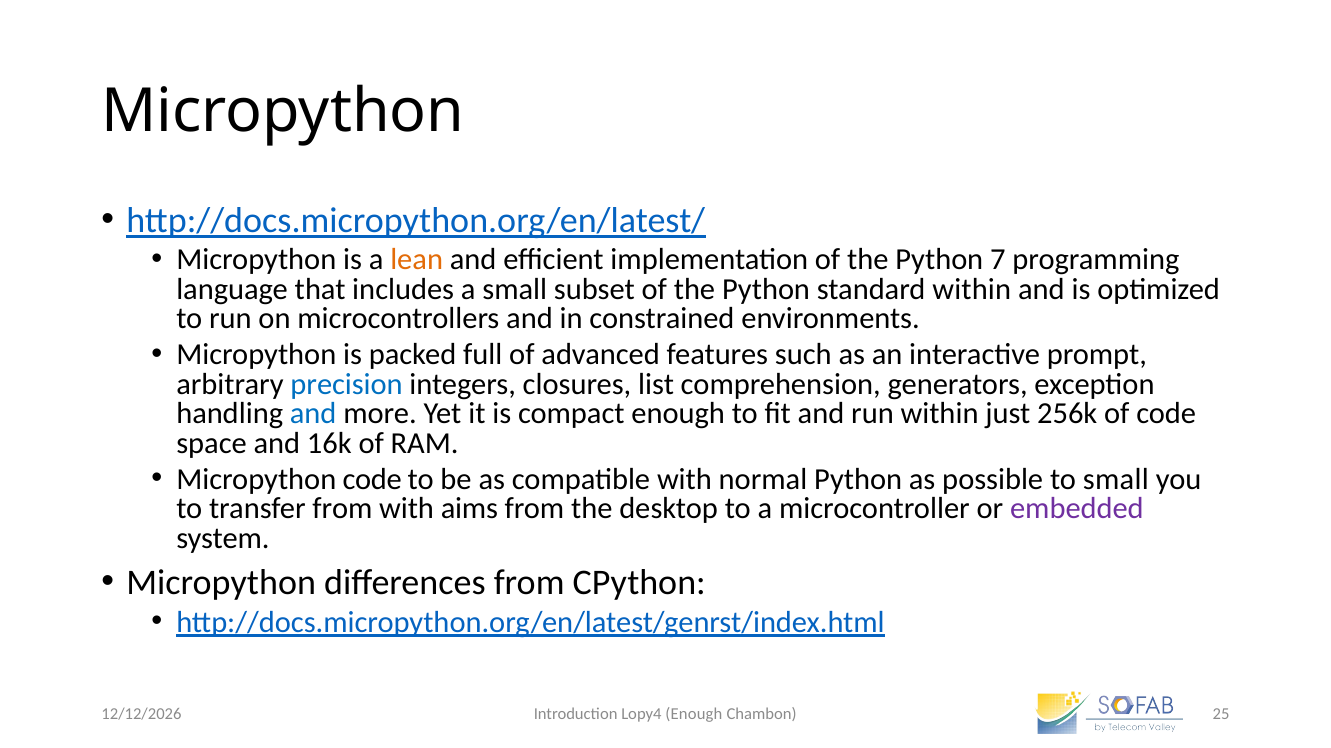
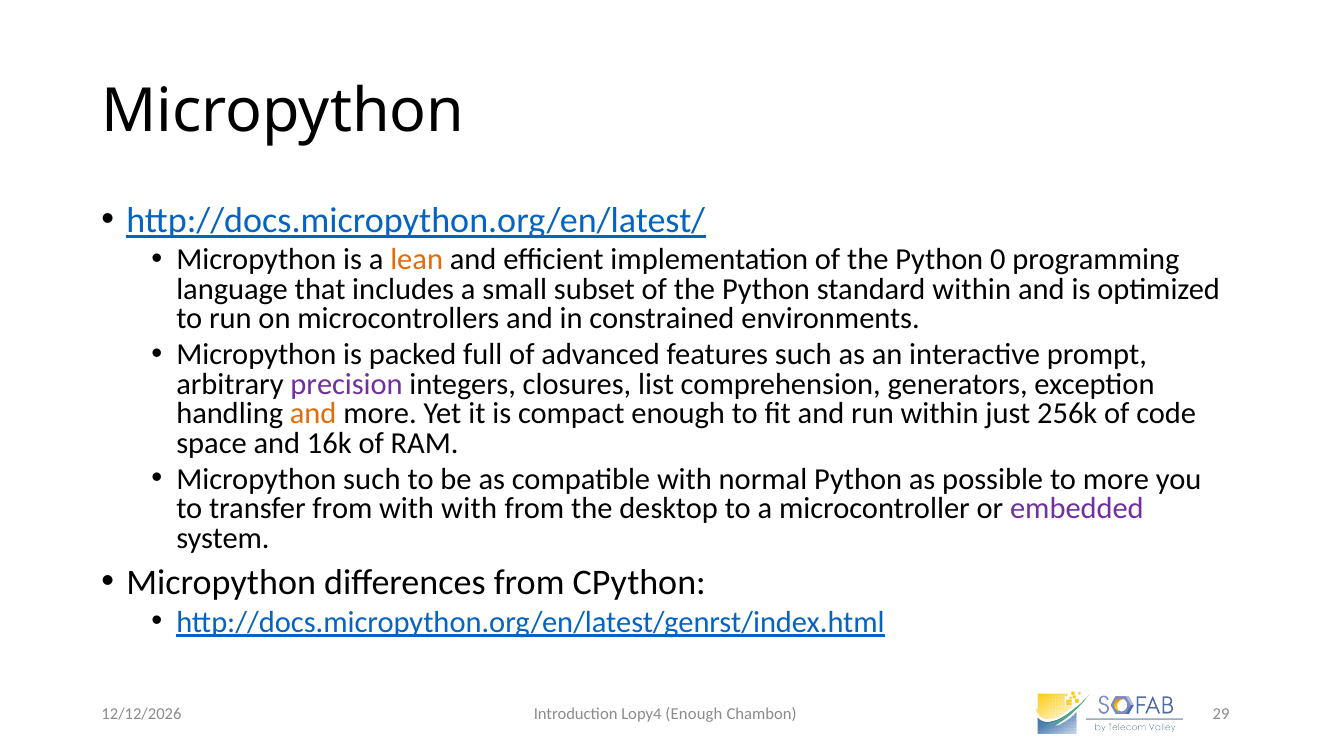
7: 7 -> 0 (998, 260)
precision colour: blue -> purple (347, 385)
and colour: blue -> orange (313, 414)
Micropython code: code -> such (372, 480)
to small: small -> more (1116, 480)
with aims: aims -> with (469, 509)
25: 25 -> 29 (1221, 715)
